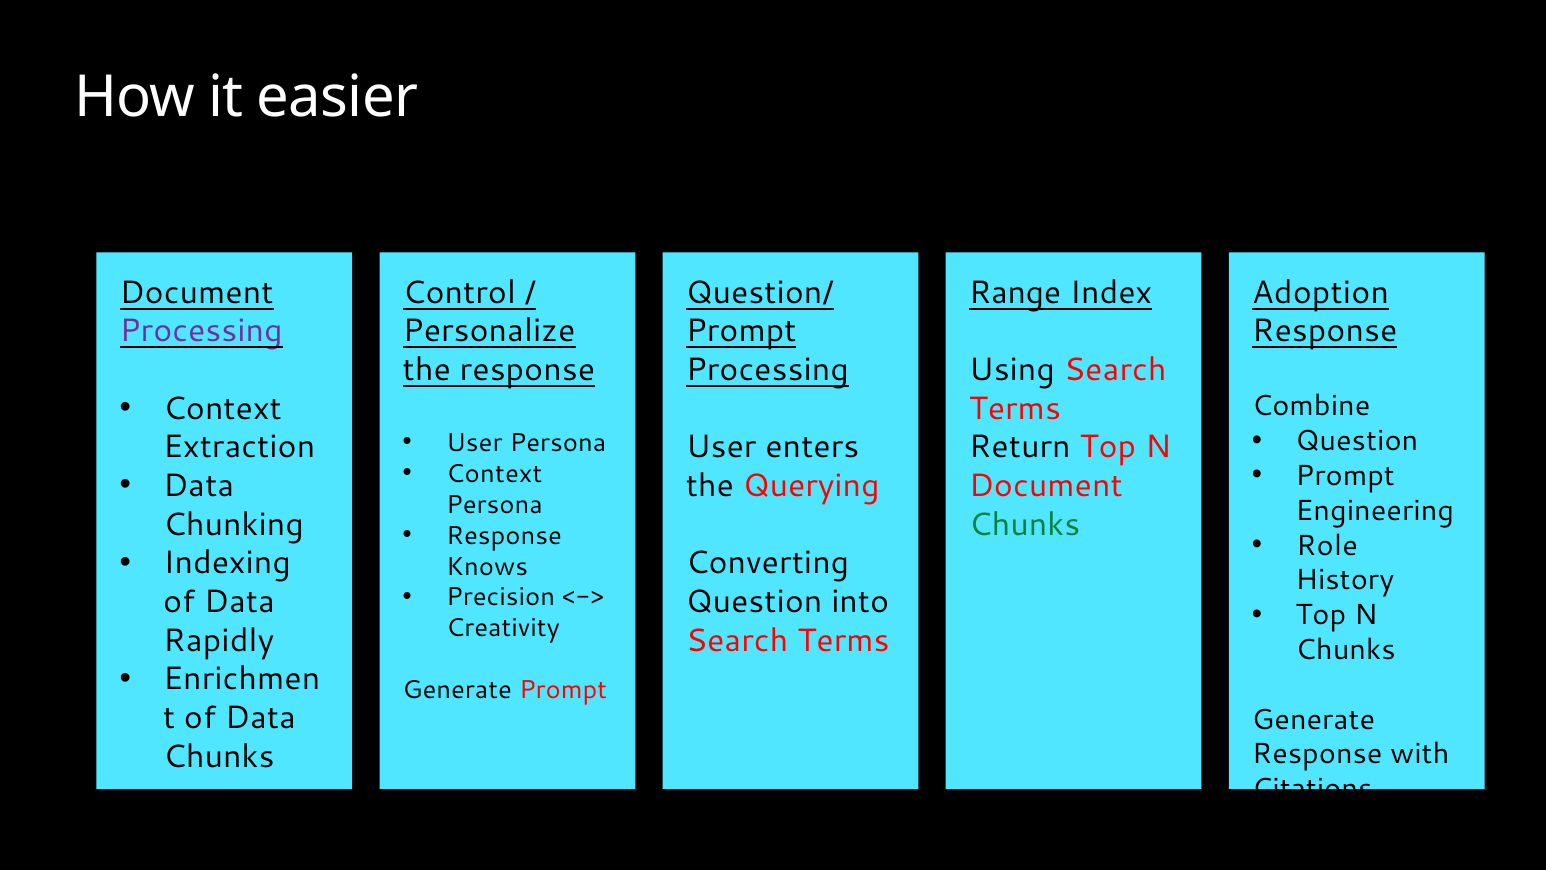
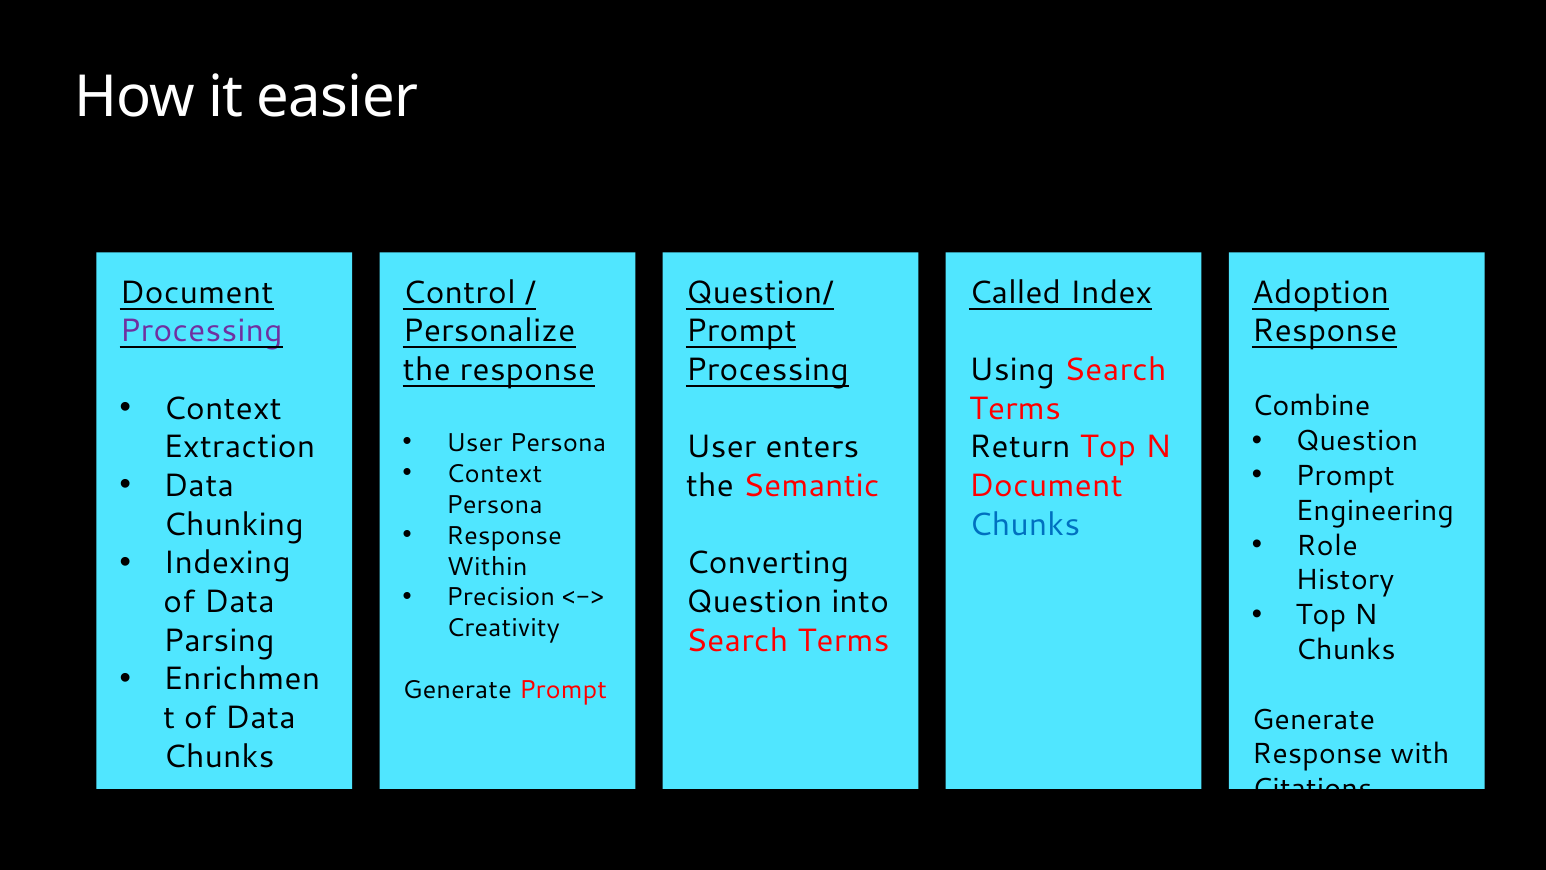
Range: Range -> Called (1015, 292)
Querying: Querying -> Semantic (811, 486)
Chunks colour: green -> blue (1025, 524)
Knows: Knows -> Within (487, 566)
Rapidly: Rapidly -> Parsing (219, 640)
